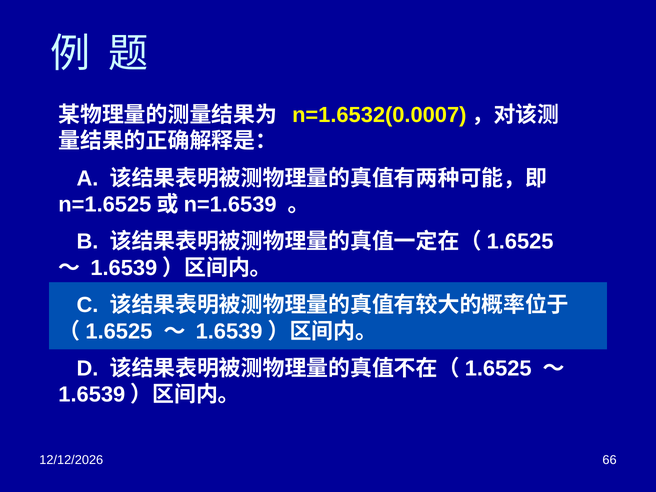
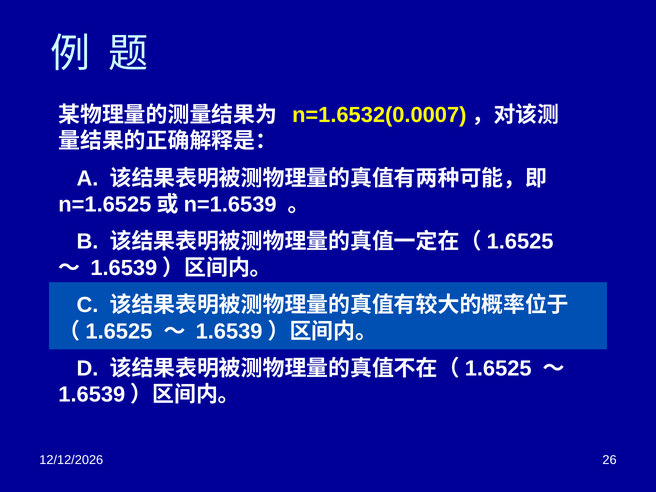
66: 66 -> 26 (610, 460)
